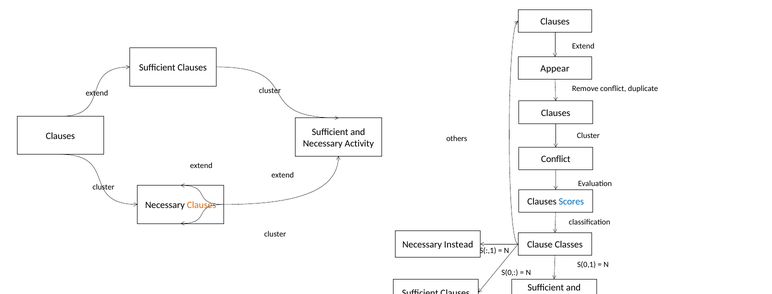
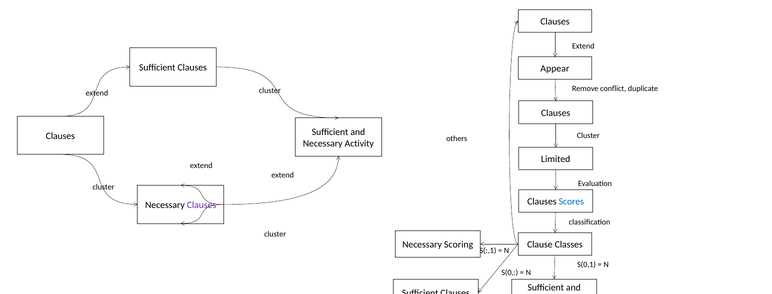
Conflict: Conflict -> Limited (556, 159)
Clauses colour: orange -> purple (202, 205)
Instead: Instead -> Scoring (459, 245)
